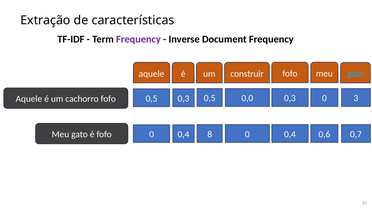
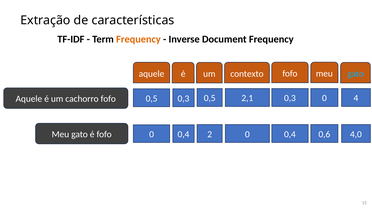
Frequency colour: purple -> orange (138, 39)
construir: construir -> contexto (247, 74)
0,0: 0,0 -> 2,1 (247, 98)
3: 3 -> 4 (356, 98)
8: 8 -> 2 (210, 134)
0,7: 0,7 -> 4,0 (356, 134)
